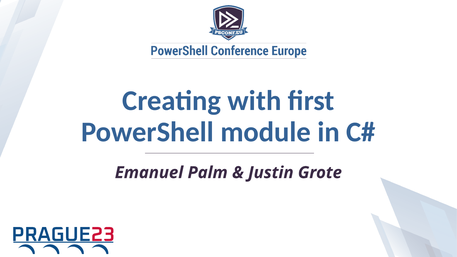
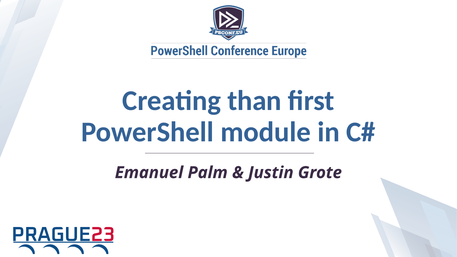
with: with -> than (255, 101)
